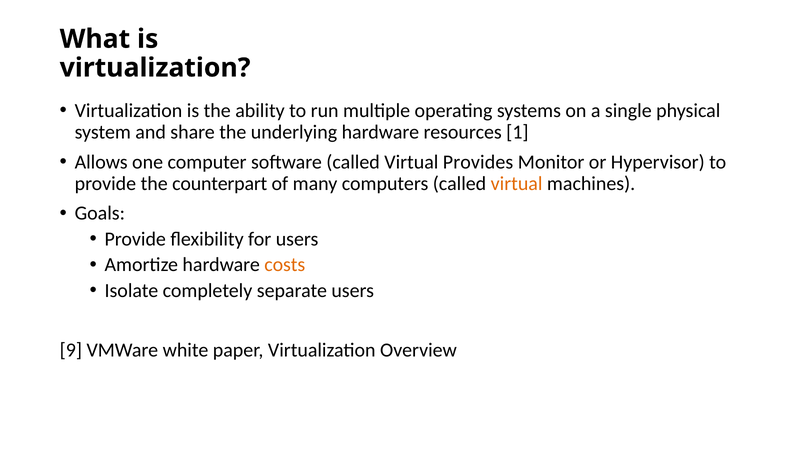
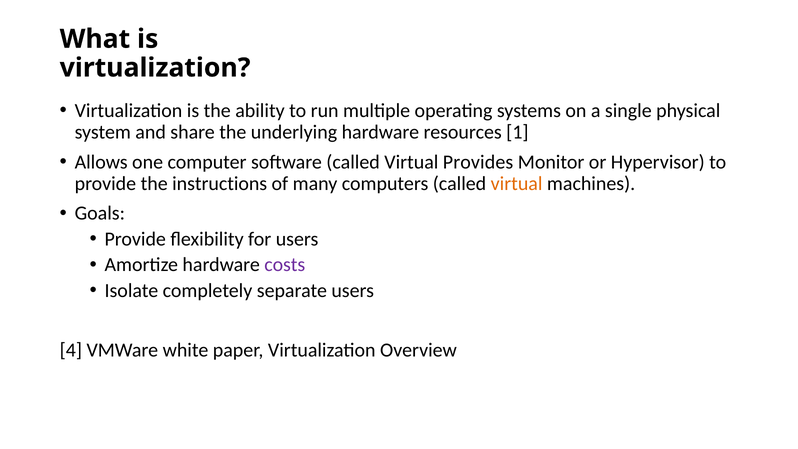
counterpart: counterpart -> instructions (220, 183)
costs colour: orange -> purple (285, 265)
9: 9 -> 4 (71, 350)
